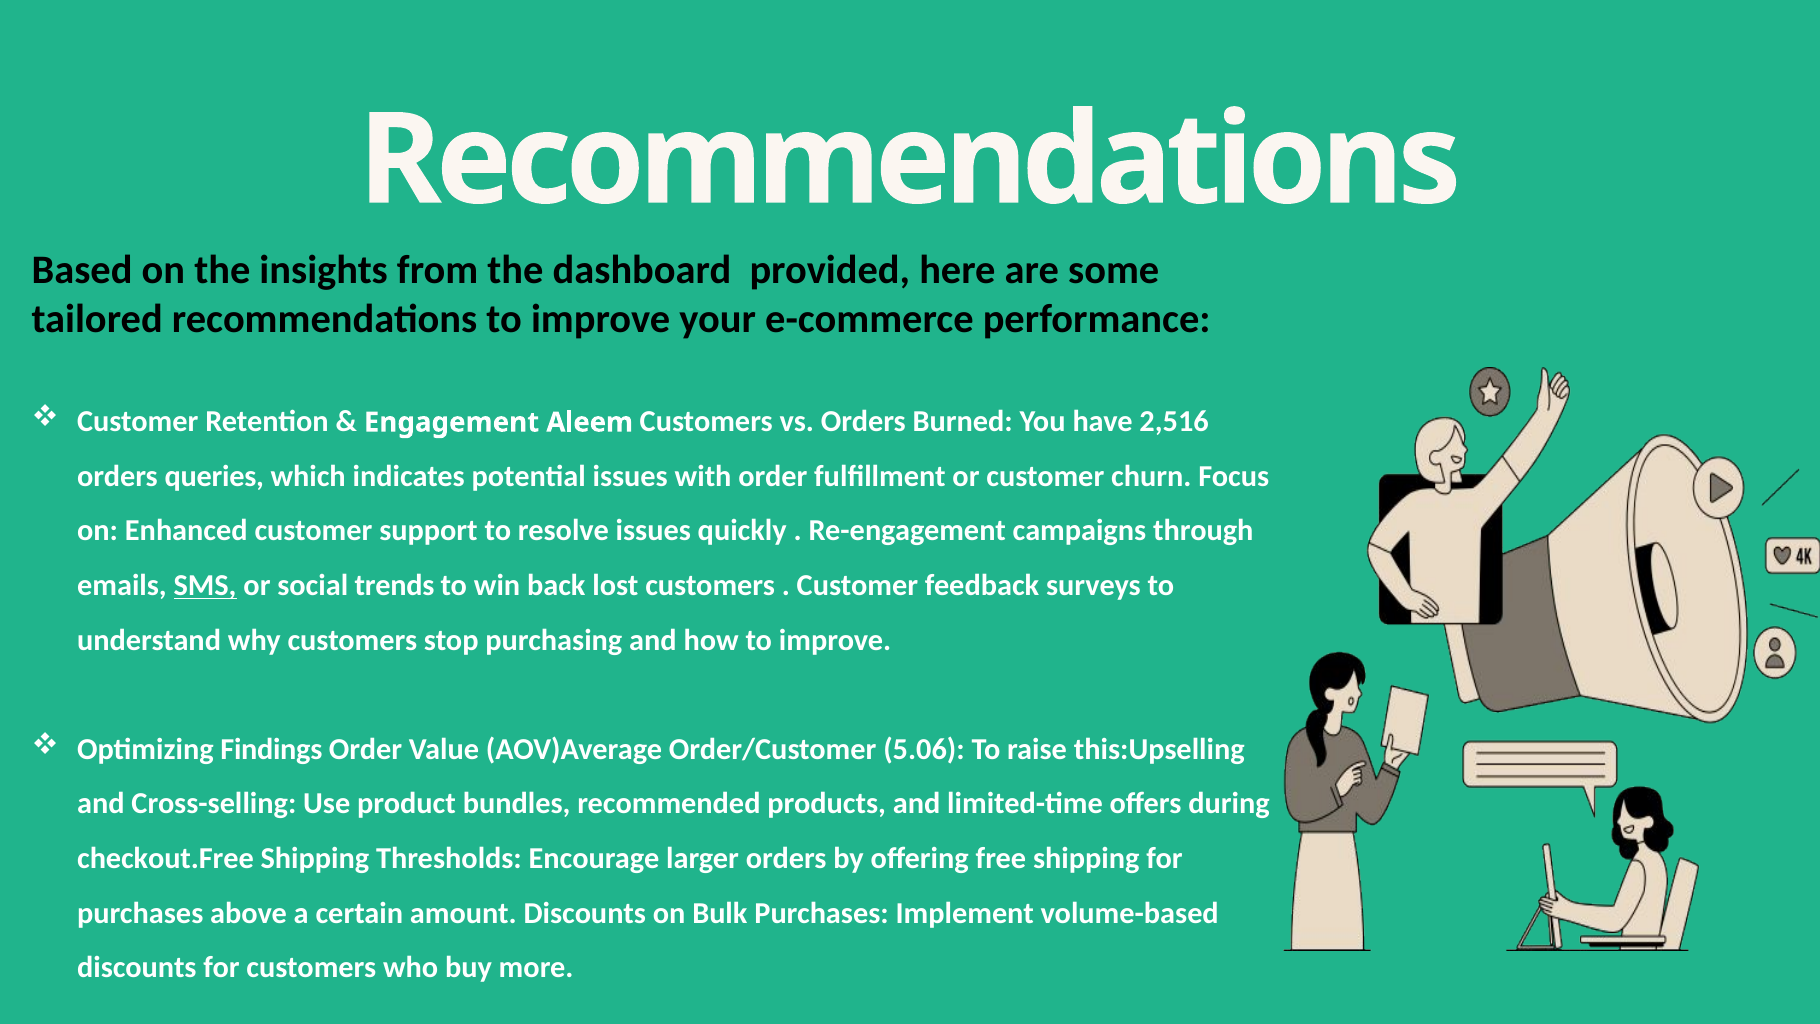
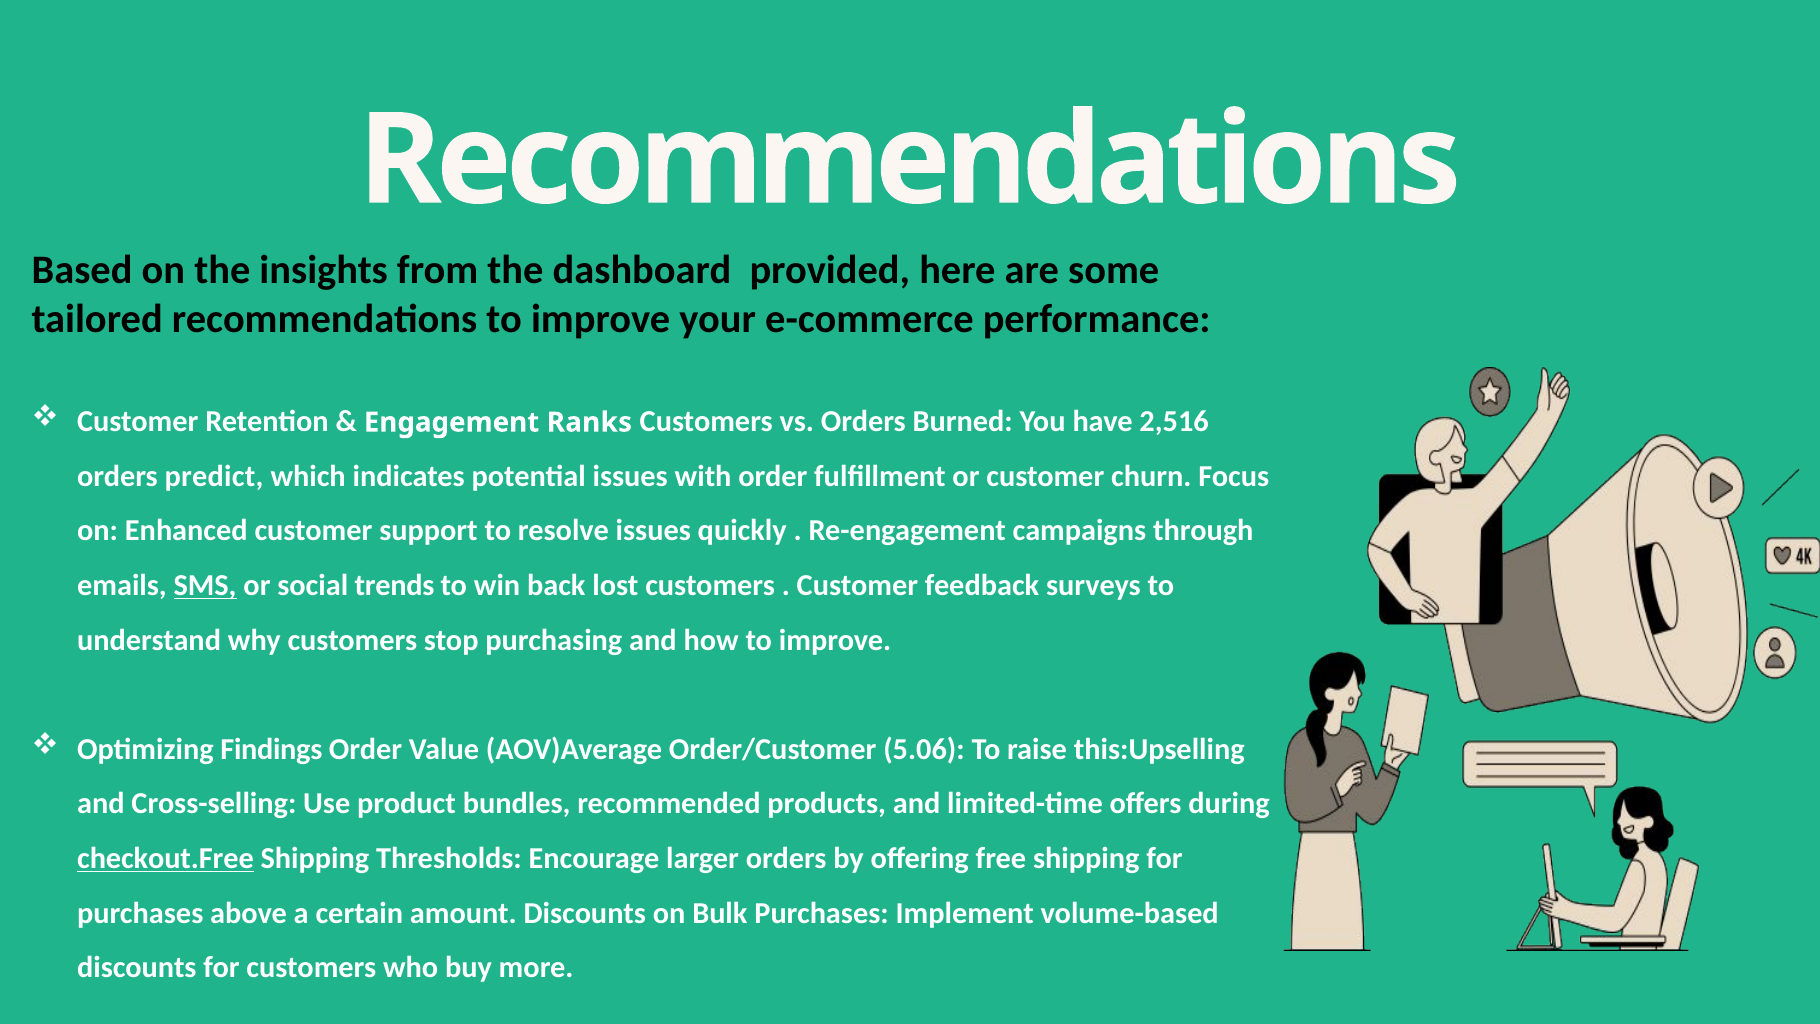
Aleem: Aleem -> Ranks (589, 422)
queries: queries -> predict (214, 476)
checkout.Free underline: none -> present (165, 858)
